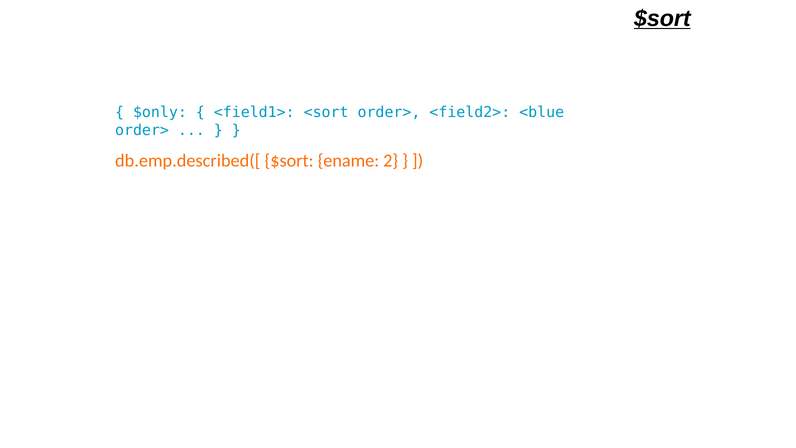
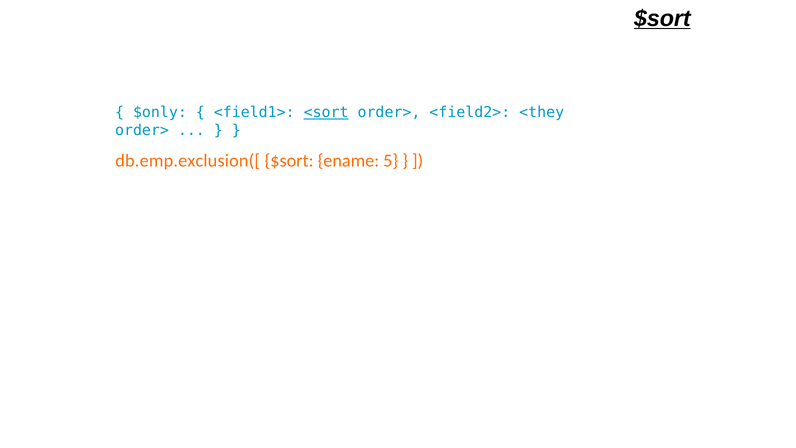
<sort underline: none -> present (326, 112)
<blue: <blue -> <they (542, 112)
db.emp.described([: db.emp.described([ -> db.emp.exclusion([ (188, 161)
2: 2 -> 5 (391, 161)
